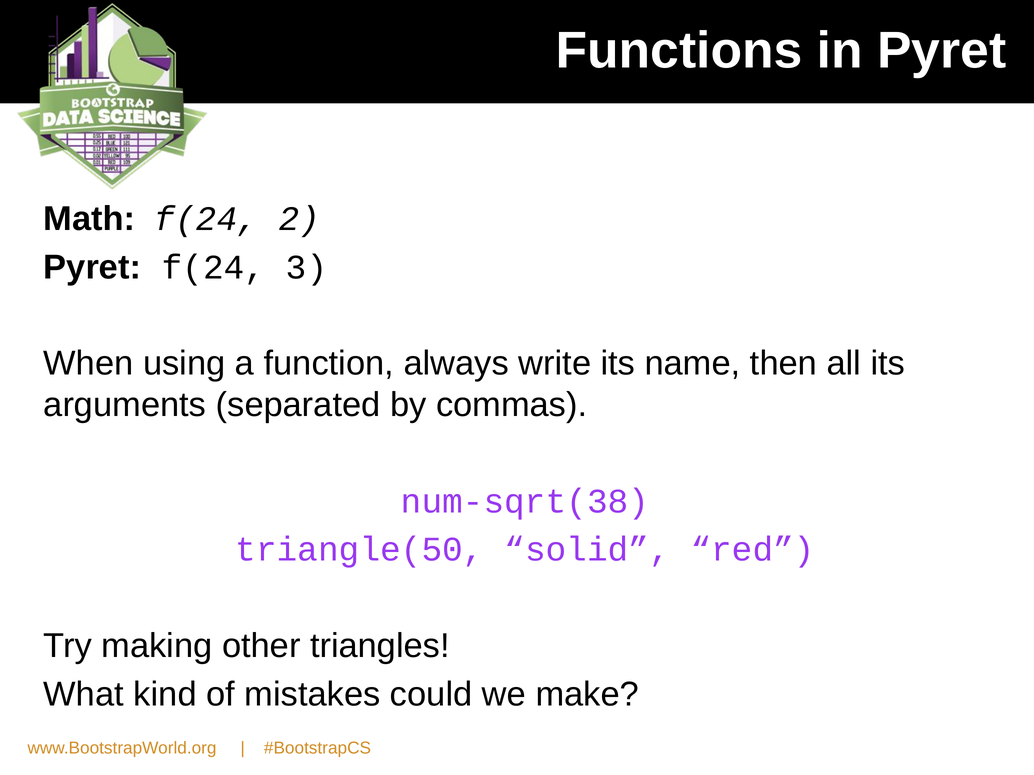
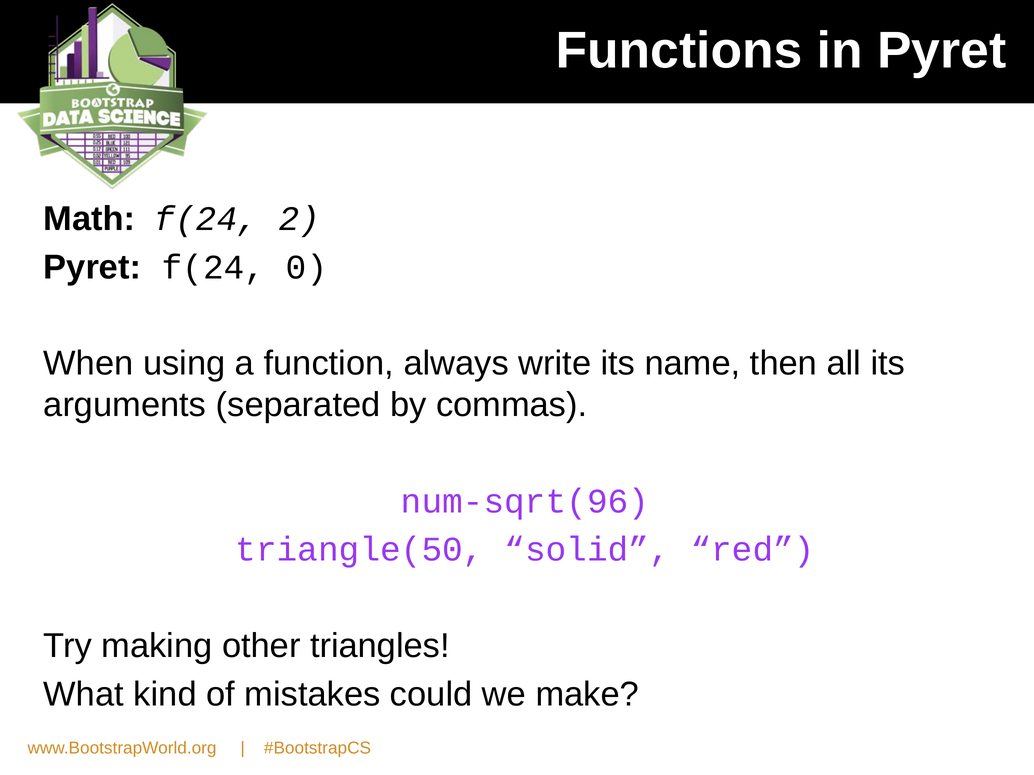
3: 3 -> 0 (307, 267)
num-sqrt(38: num-sqrt(38 -> num-sqrt(96 (525, 502)
